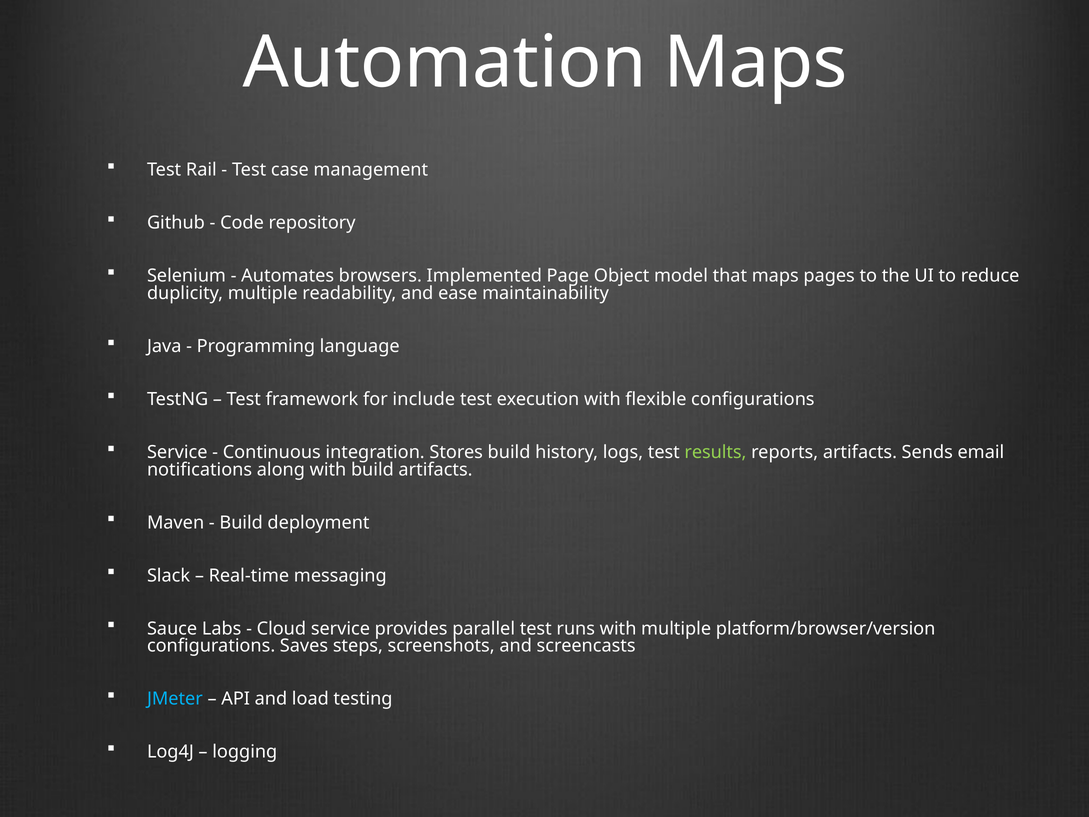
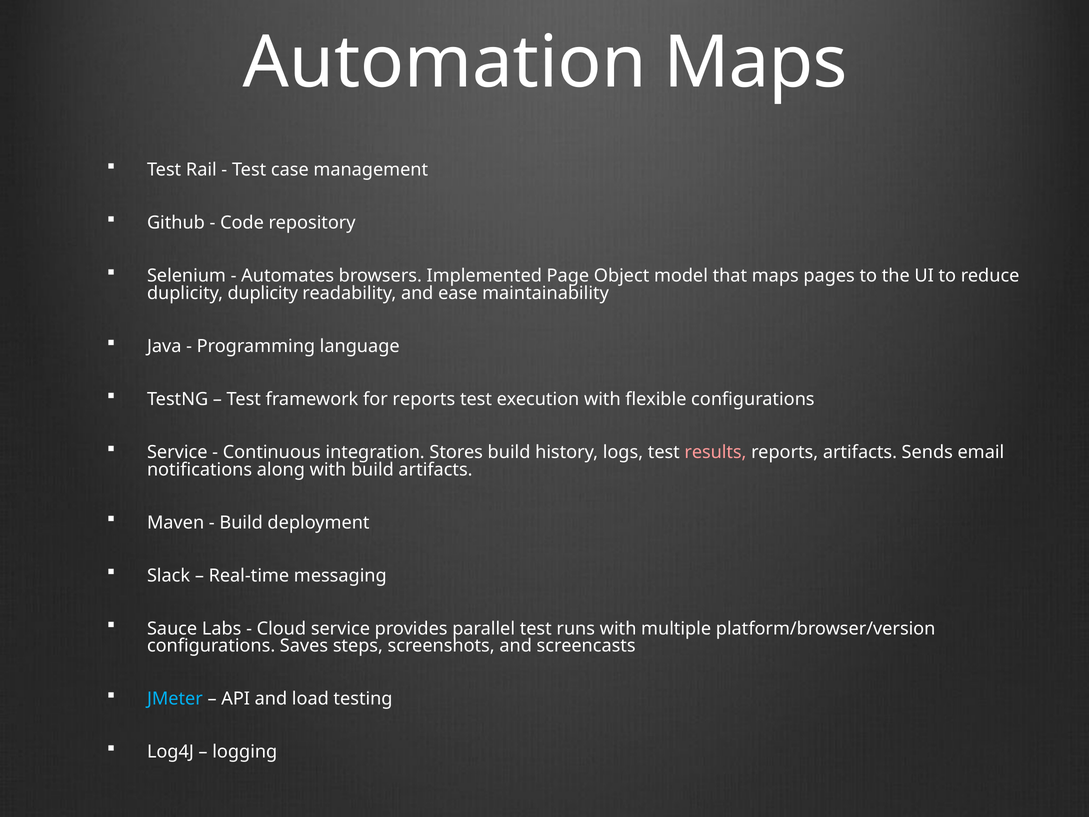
duplicity multiple: multiple -> duplicity (263, 293)
for include: include -> reports (424, 399)
results colour: light green -> pink (715, 452)
